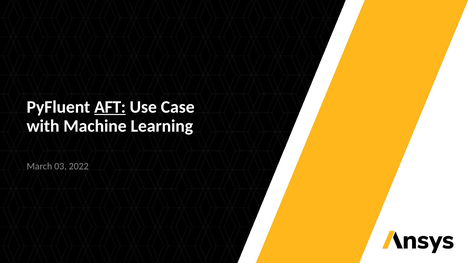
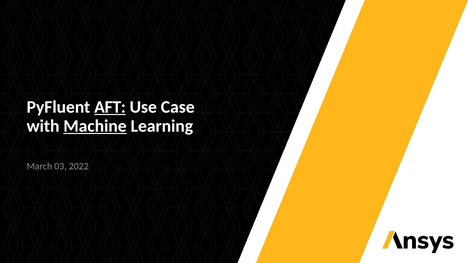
Machine underline: none -> present (95, 126)
